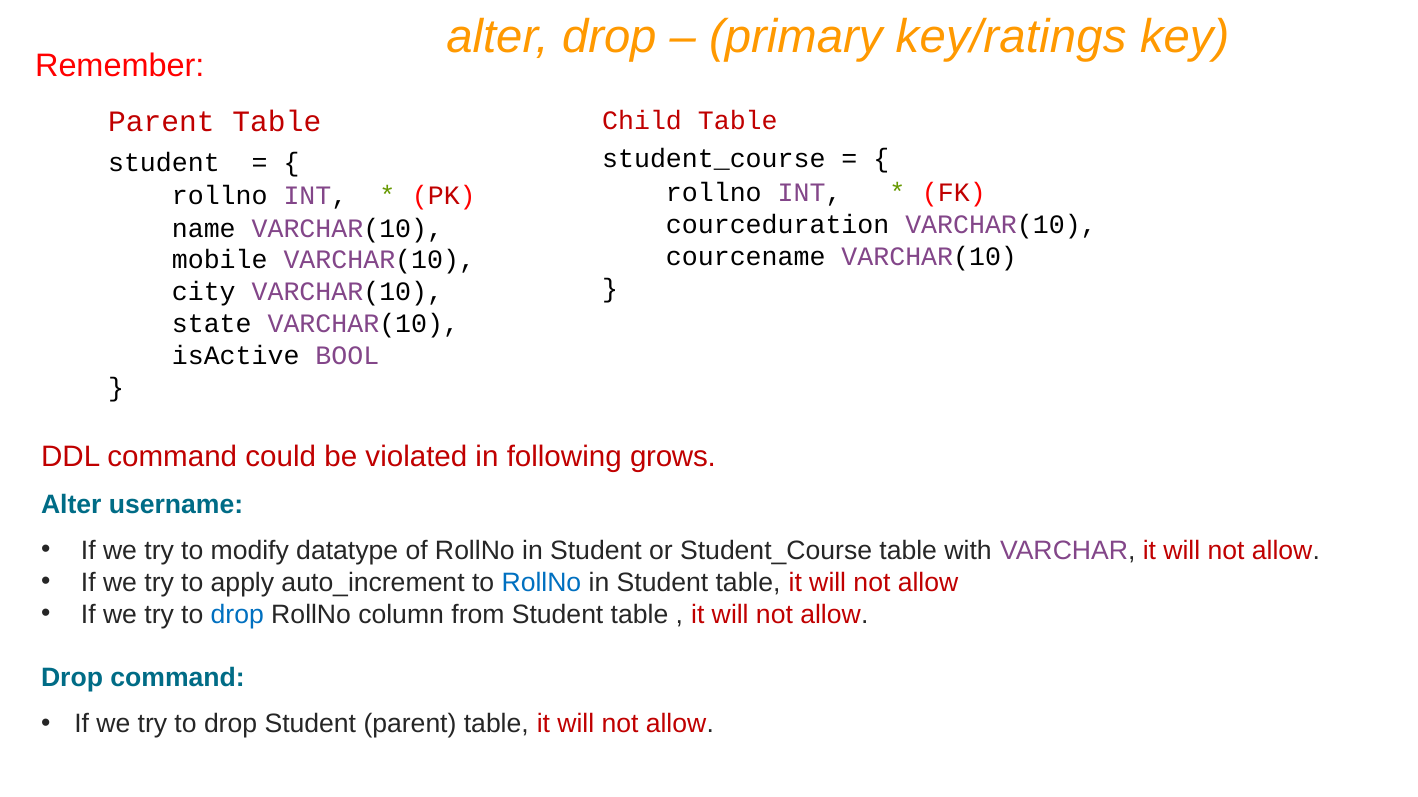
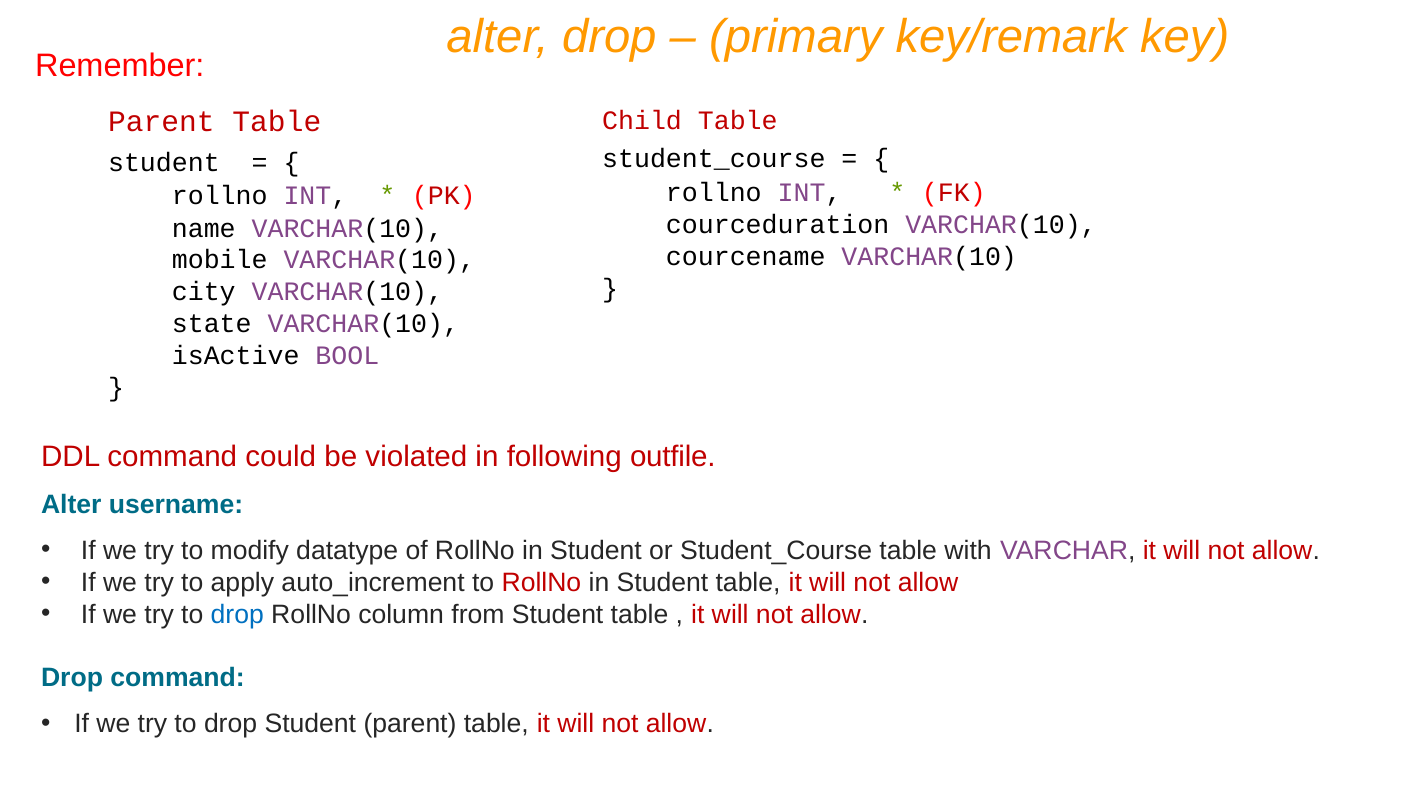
key/ratings: key/ratings -> key/remark (1011, 37)
grows: grows -> outfile (673, 457)
RollNo colour: blue -> red (541, 583)
